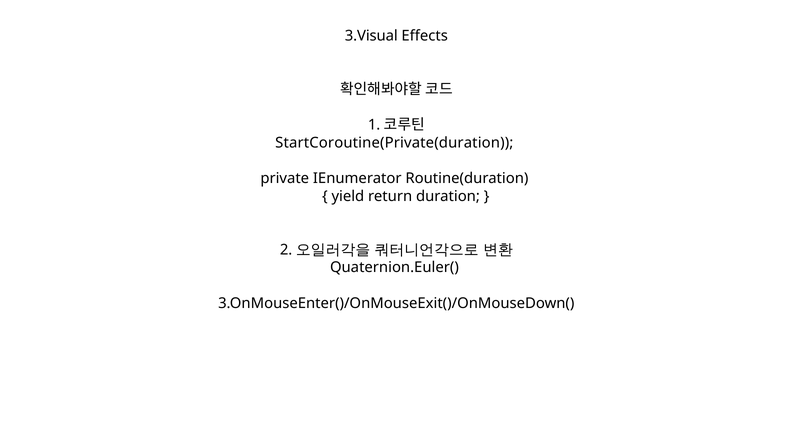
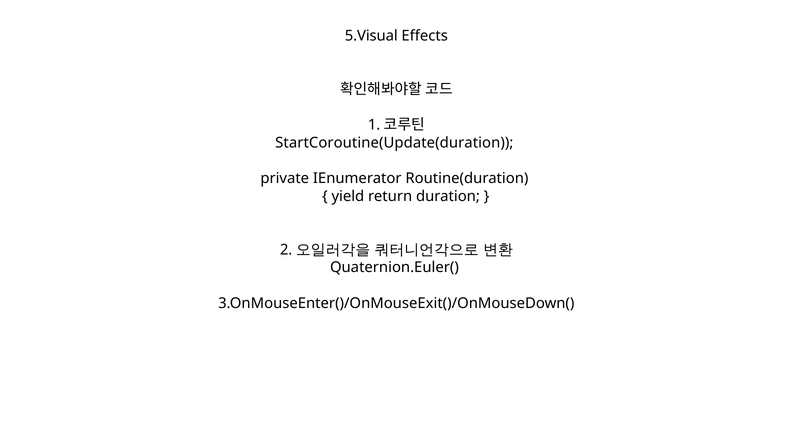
3.Visual: 3.Visual -> 5.Visual (371, 36)
StartCoroutine(Private(duration: StartCoroutine(Private(duration -> StartCoroutine(Update(duration (394, 143)
